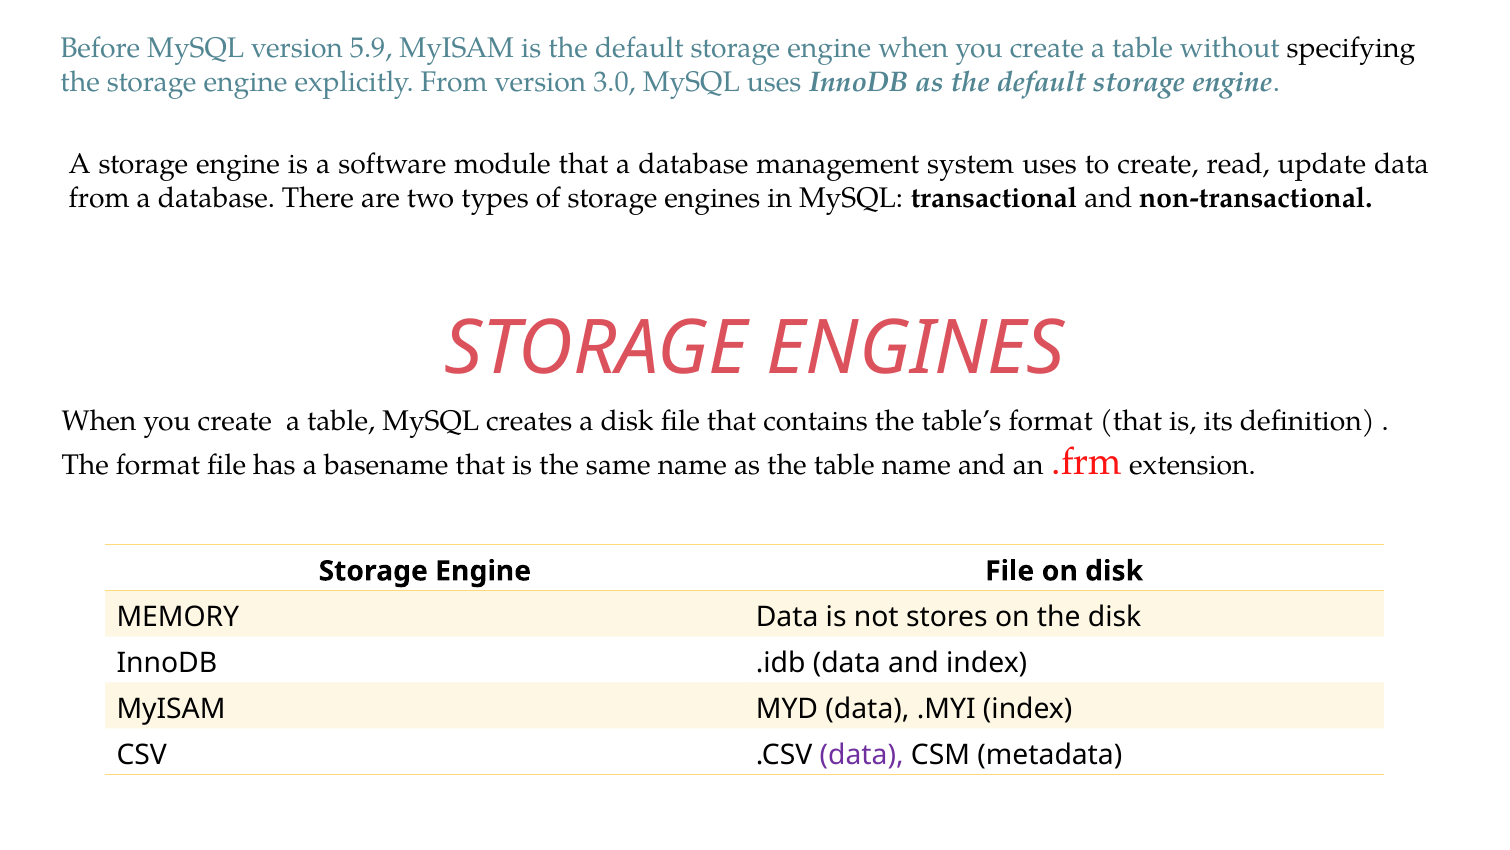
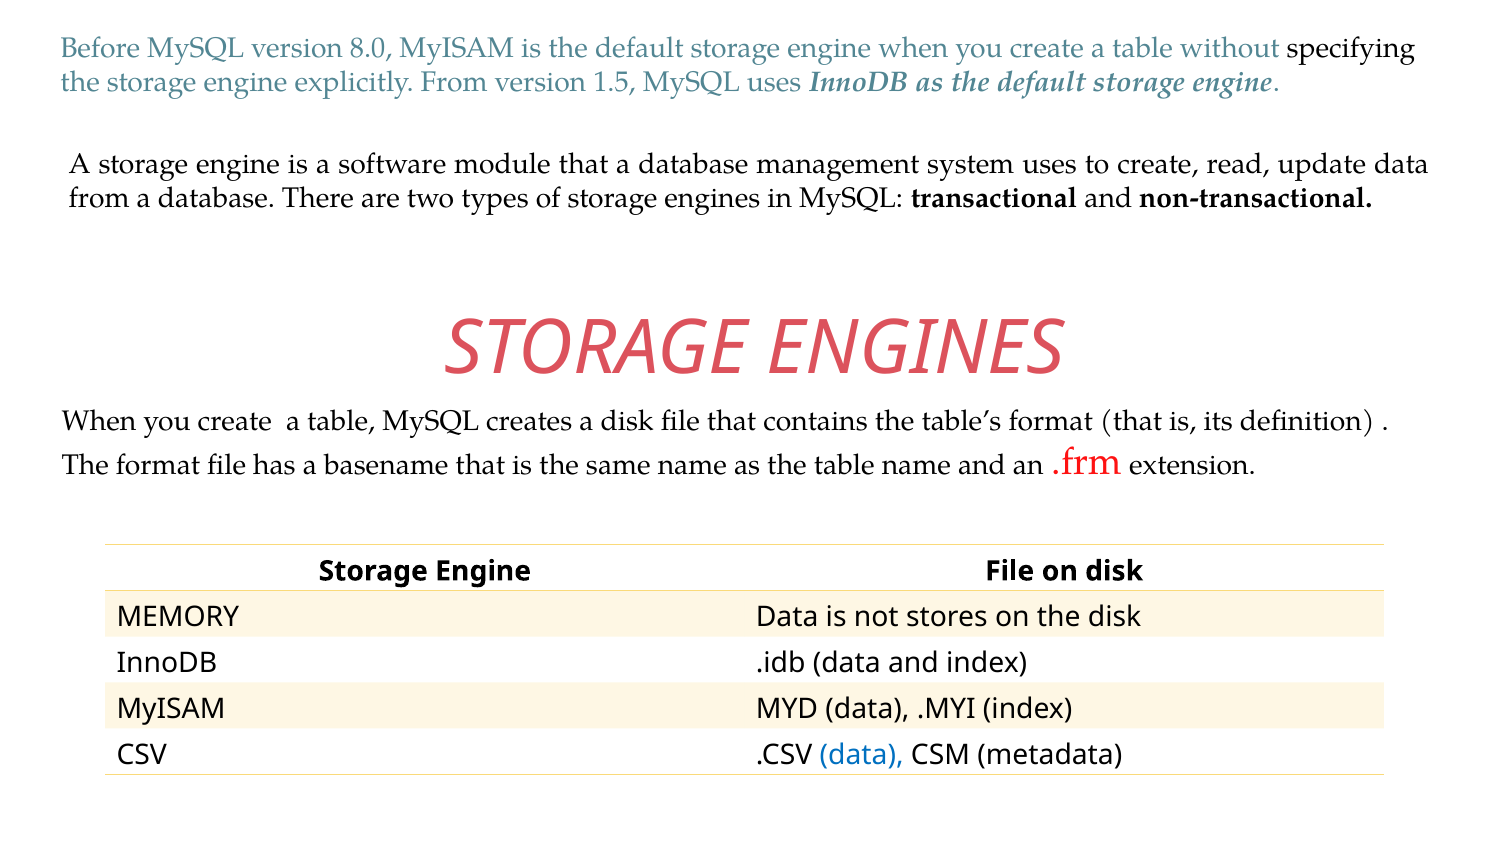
5.9: 5.9 -> 8.0 (371, 48)
3.0: 3.0 -> 1.5 (615, 82)
data colour: purple -> blue (862, 754)
